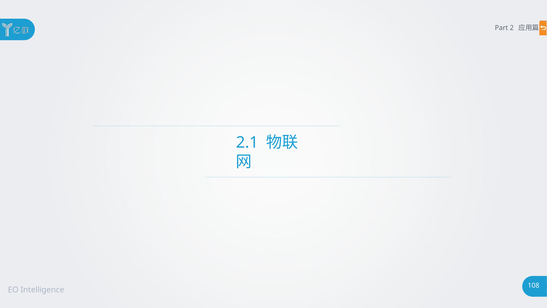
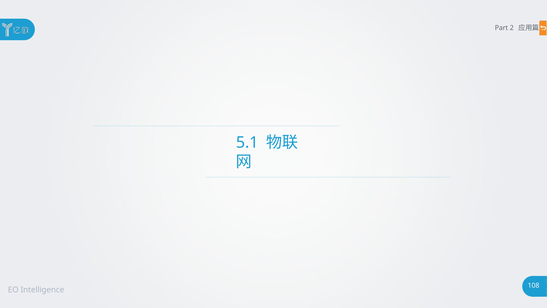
2.1: 2.1 -> 5.1 (247, 142)
